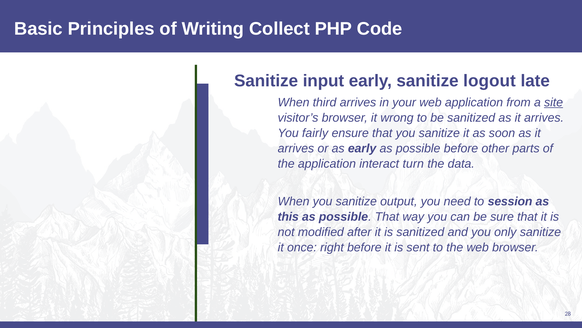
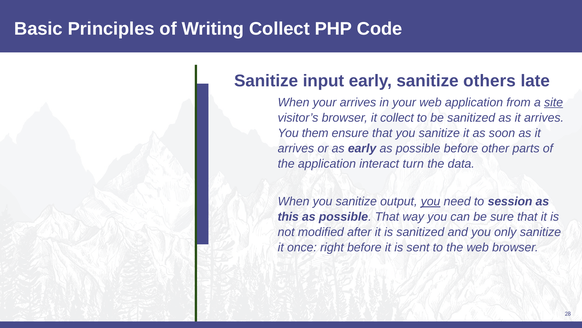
logout: logout -> others (489, 81)
When third: third -> your (325, 102)
it wrong: wrong -> collect (397, 118)
fairly: fairly -> them (315, 133)
you underline: none -> present (431, 201)
